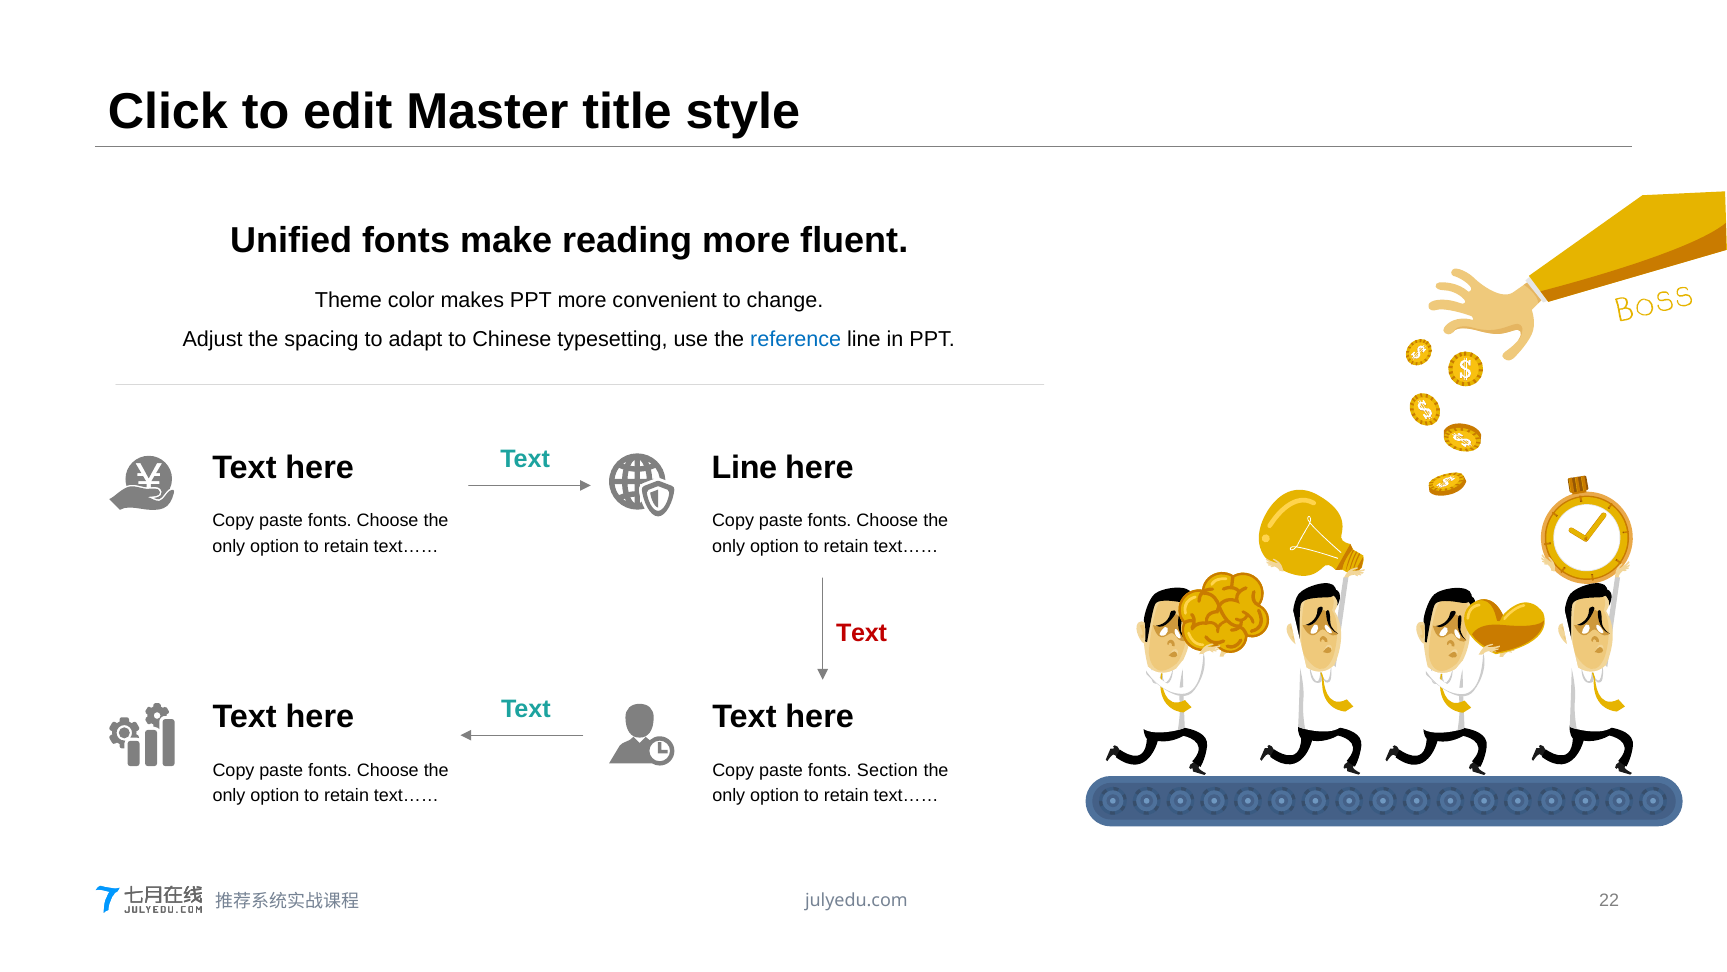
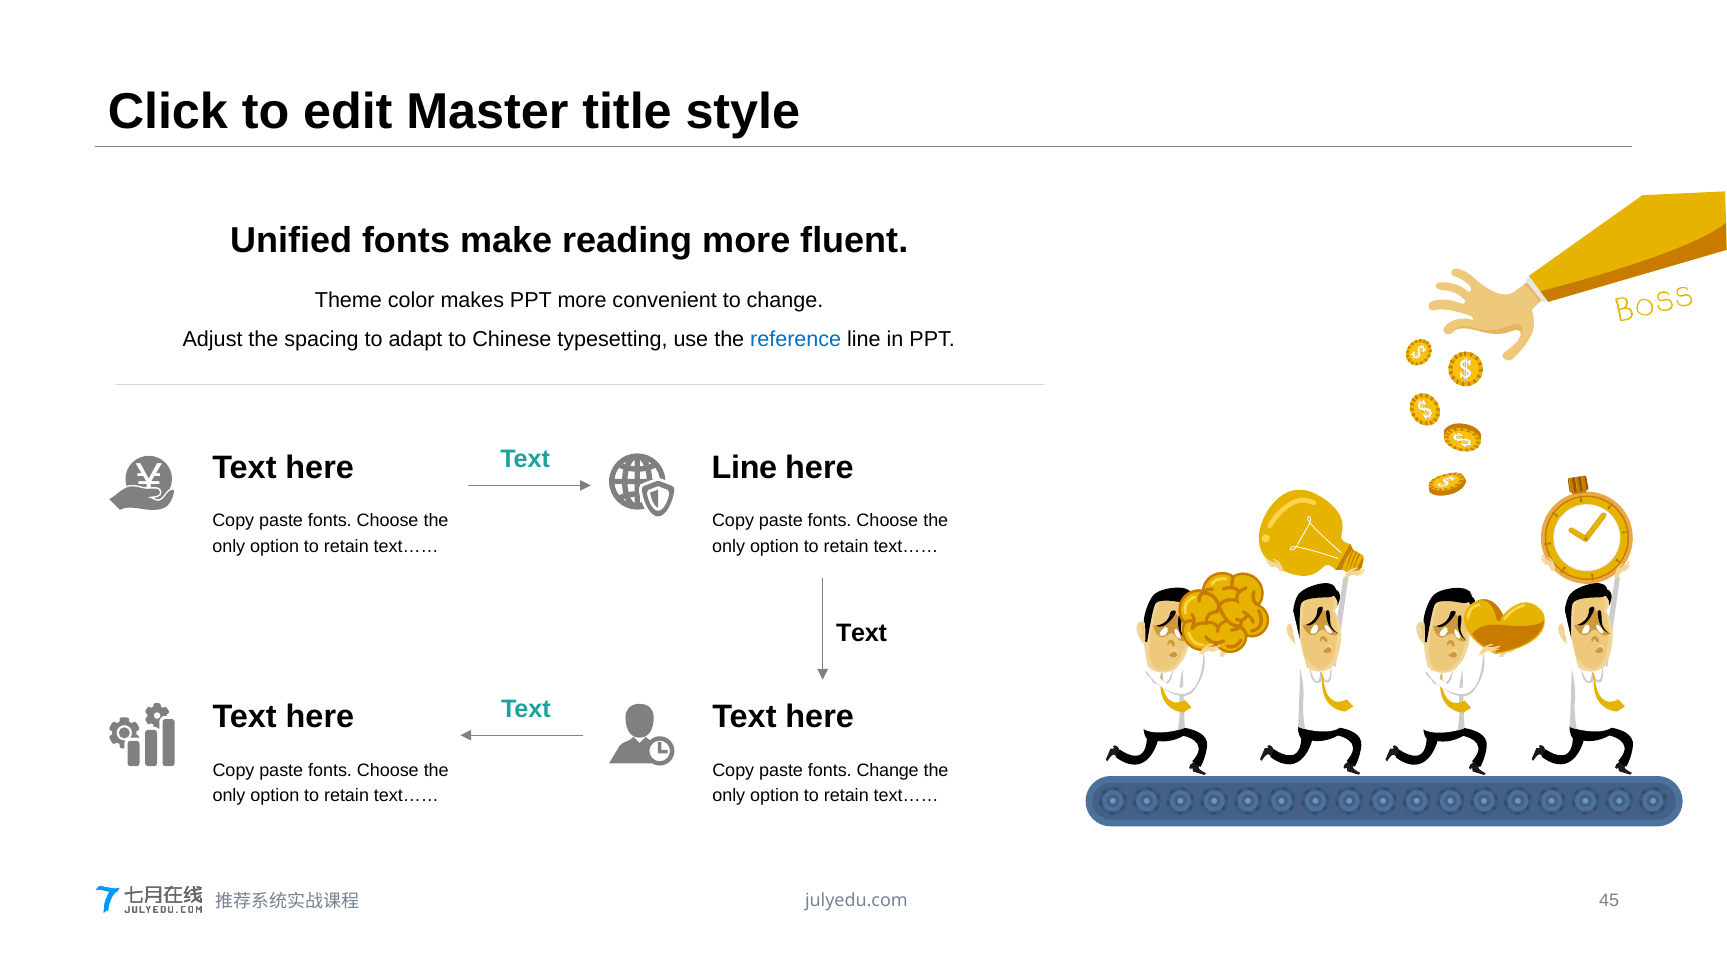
Text colour: red -> black (862, 633)
fonts Section: Section -> Change (888, 770)
22: 22 -> 45 (1609, 900)
